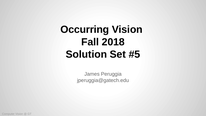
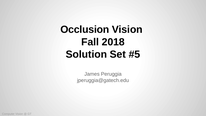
Occurring: Occurring -> Occlusion (85, 30)
